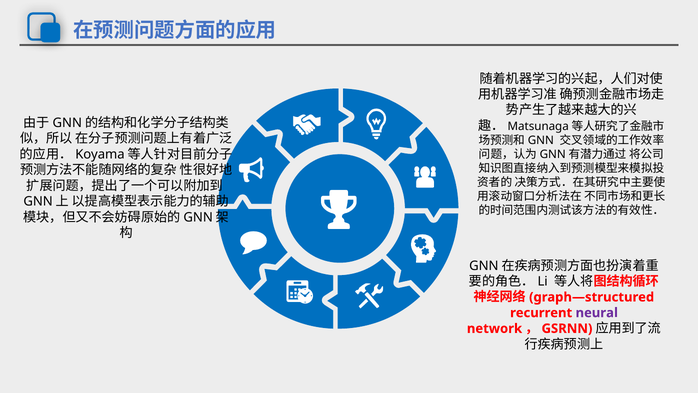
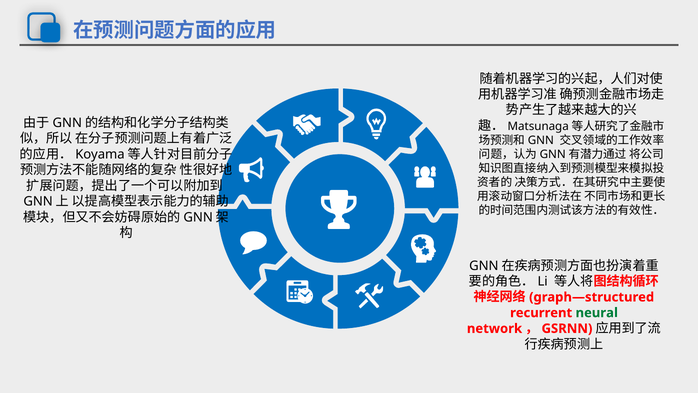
neural colour: purple -> green (597, 313)
